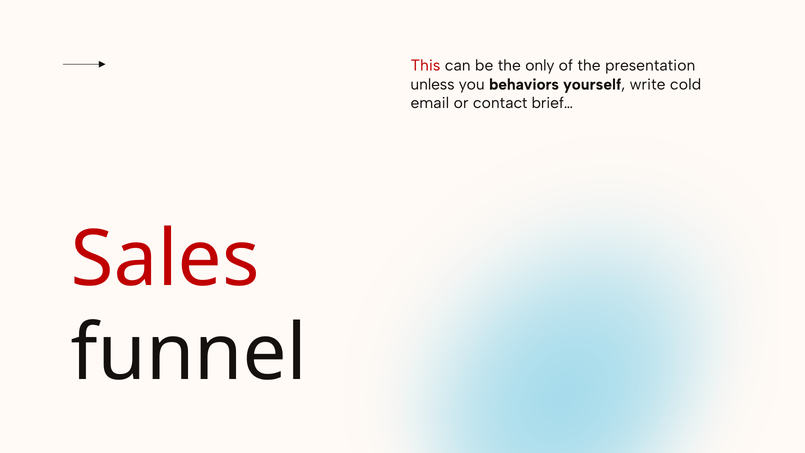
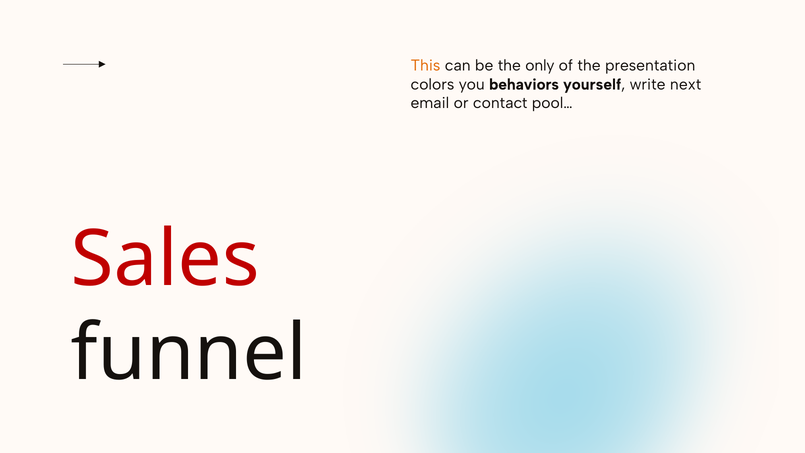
This colour: red -> orange (425, 66)
unless: unless -> colors (432, 84)
cold: cold -> next (686, 84)
brief…: brief… -> pool… (552, 103)
